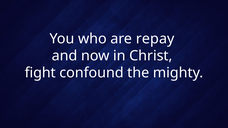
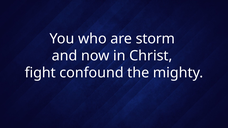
repay: repay -> storm (155, 39)
